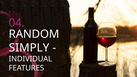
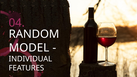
SIMPLY: SIMPLY -> MODEL (29, 48)
